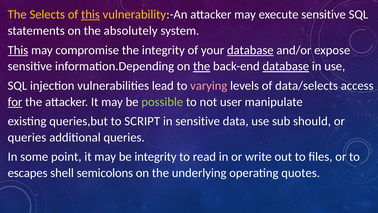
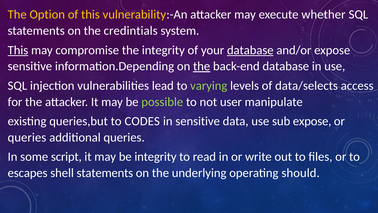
Selects: Selects -> Option (47, 15)
this underline: present -> none (90, 15)
execute sensitive: sensitive -> whether (323, 15)
absolutely: absolutely -> credintials (131, 31)
database underline: present -> none (286, 66)
varying colour: pink -> light green (209, 86)
for underline: present -> none (15, 102)
SCRIPT: SCRIPT -> CODES (142, 121)
sub should: should -> expose (312, 121)
point: point -> script (66, 157)
shell semicolons: semicolons -> statements (105, 173)
quotes: quotes -> should (301, 173)
